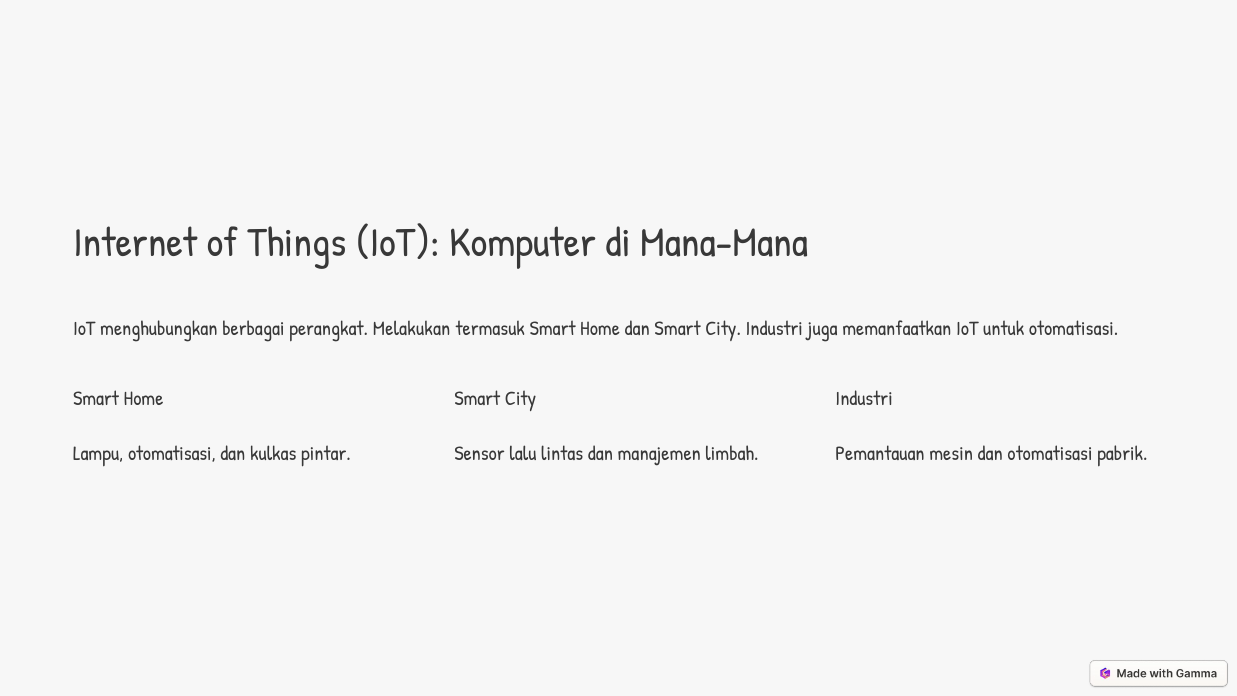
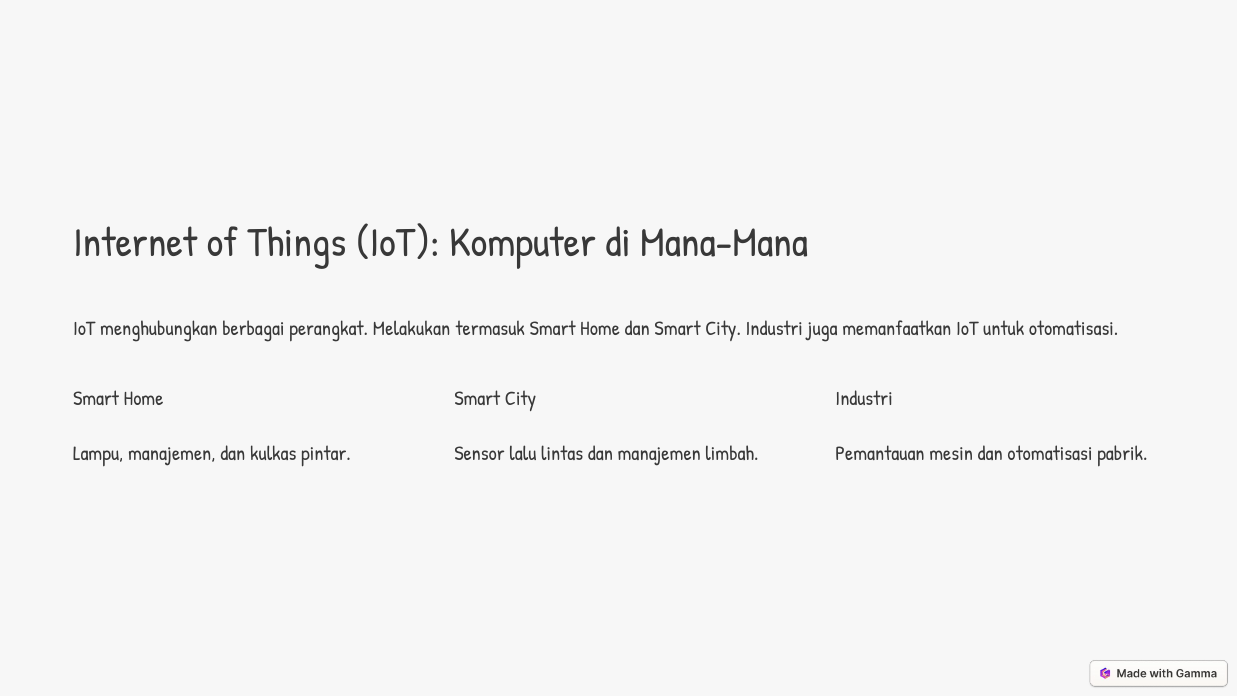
Lampu otomatisasi: otomatisasi -> manajemen (172, 454)
